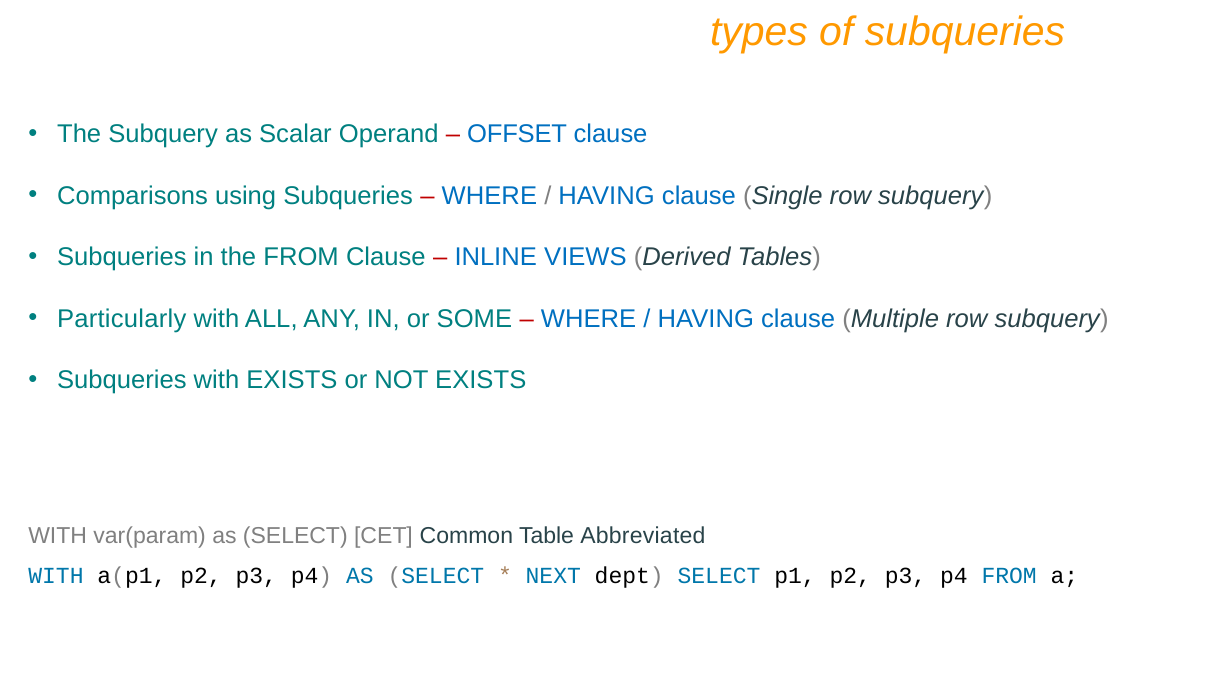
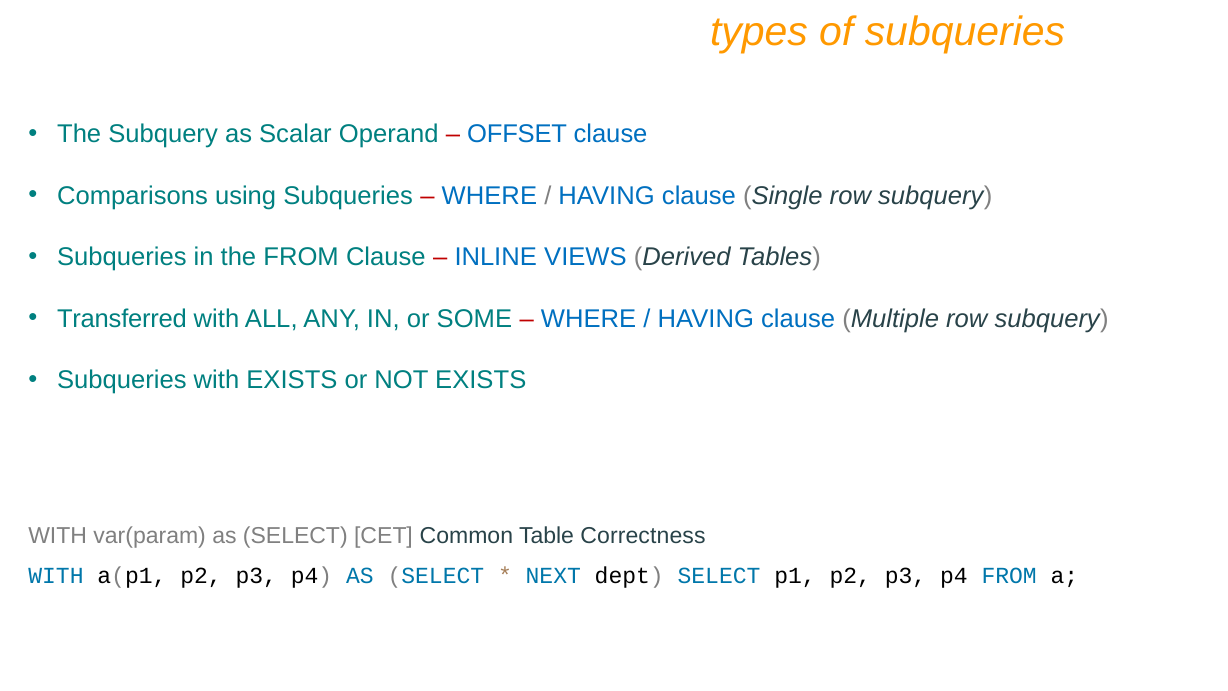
Particularly: Particularly -> Transferred (122, 318)
Abbreviated: Abbreviated -> Correctness (643, 535)
